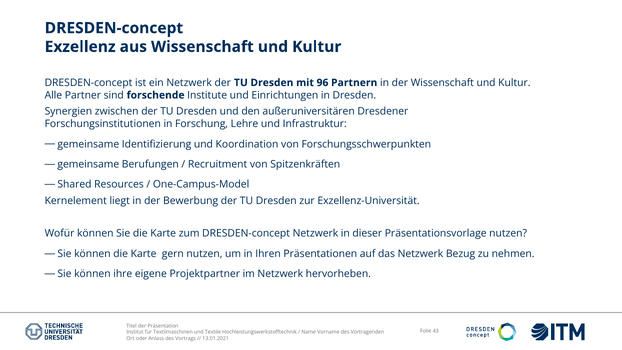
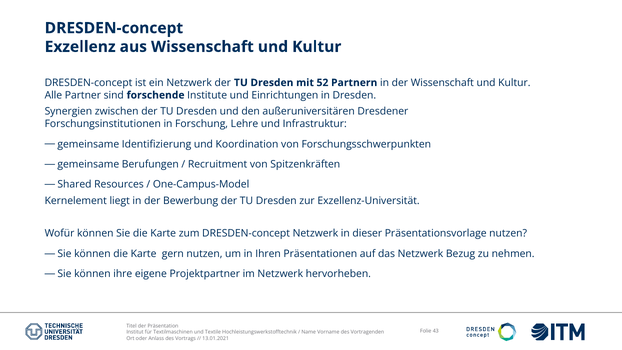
96: 96 -> 52 (322, 83)
